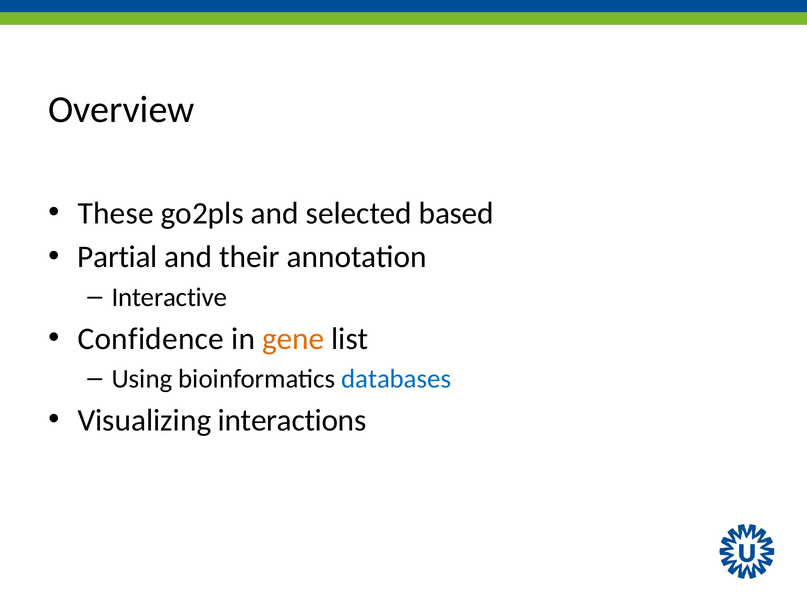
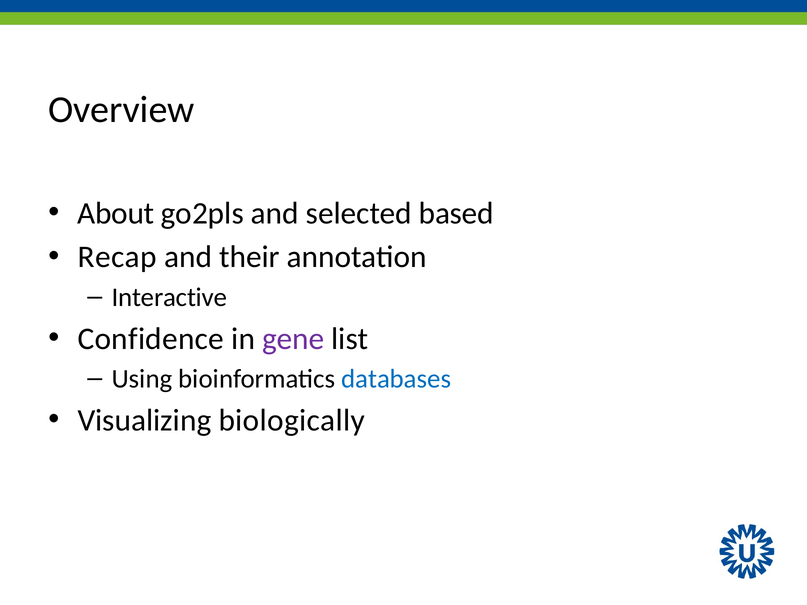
These: These -> About (116, 213)
Partial: Partial -> Recap (117, 257)
gene colour: orange -> purple (293, 339)
interactions: interactions -> biologically (292, 420)
